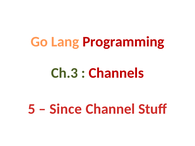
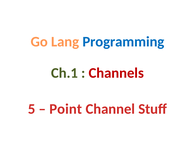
Programming colour: red -> blue (123, 42)
Ch.3: Ch.3 -> Ch.1 (65, 73)
Since: Since -> Point (66, 109)
